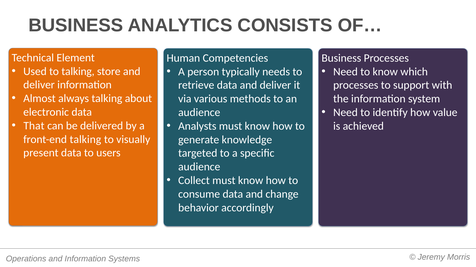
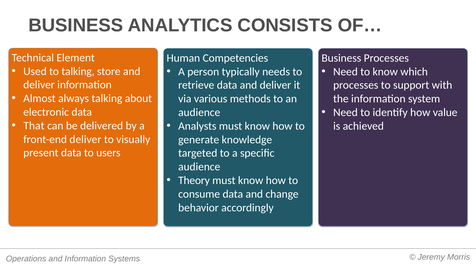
front-end talking: talking -> deliver (85, 140)
Collect: Collect -> Theory (194, 181)
